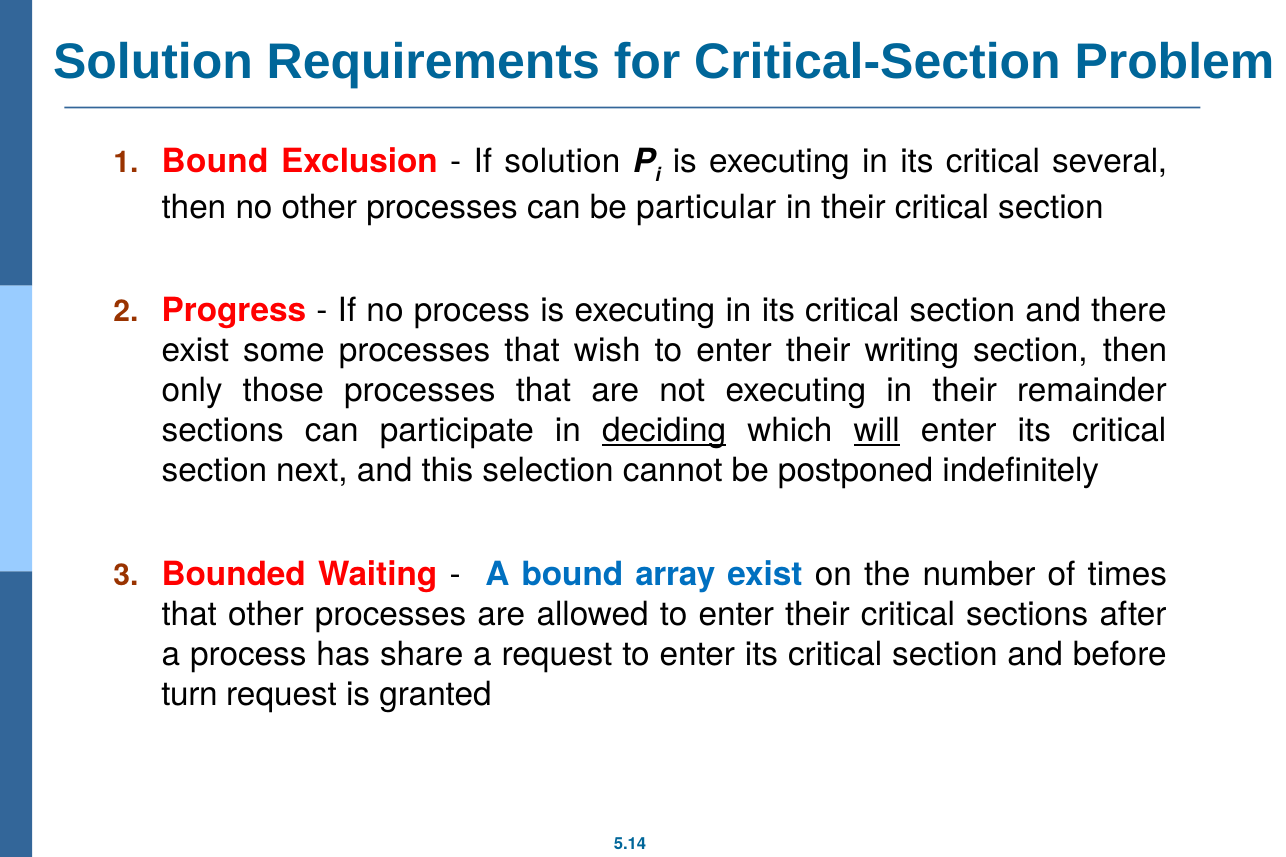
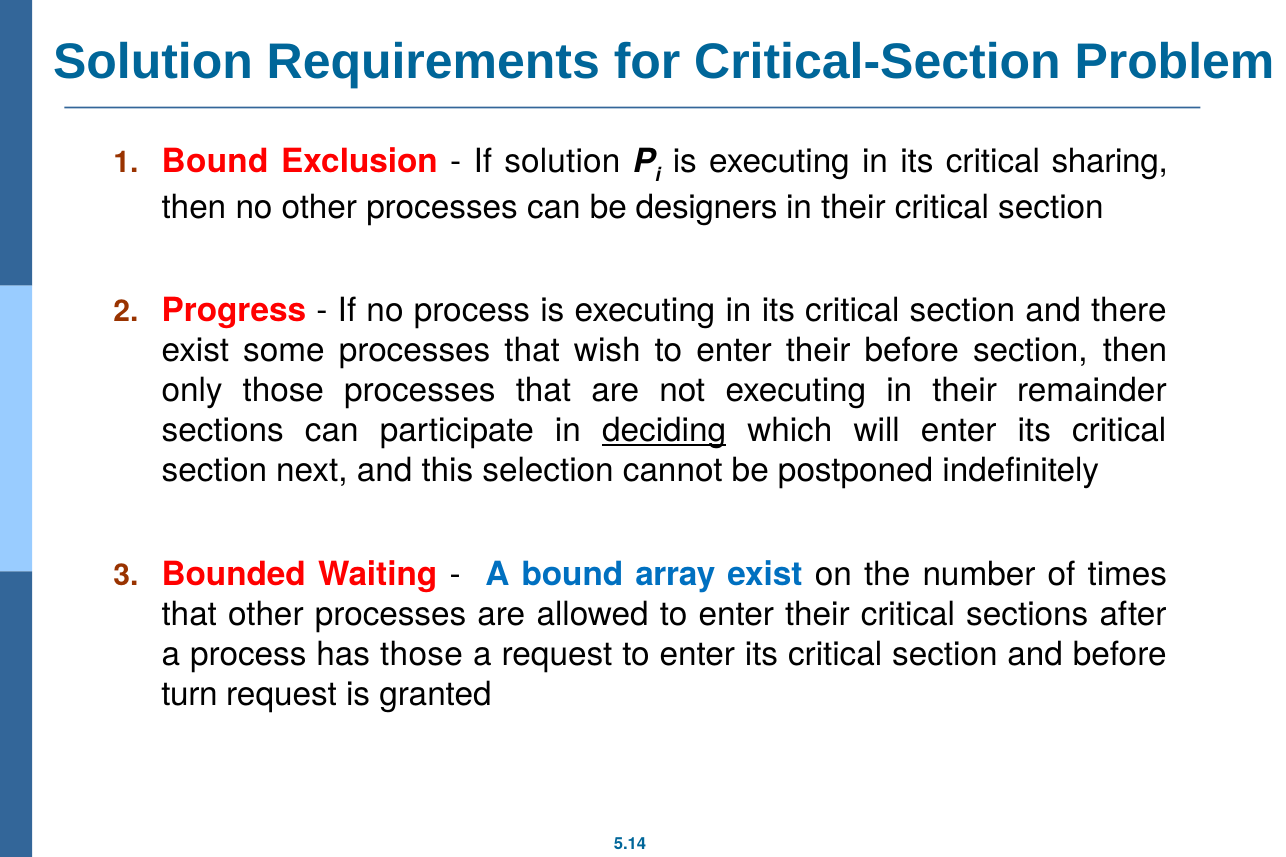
several: several -> sharing (1110, 162)
particular: particular -> designers (707, 207)
their writing: writing -> before (912, 351)
will underline: present -> none (877, 431)
has share: share -> those (422, 654)
